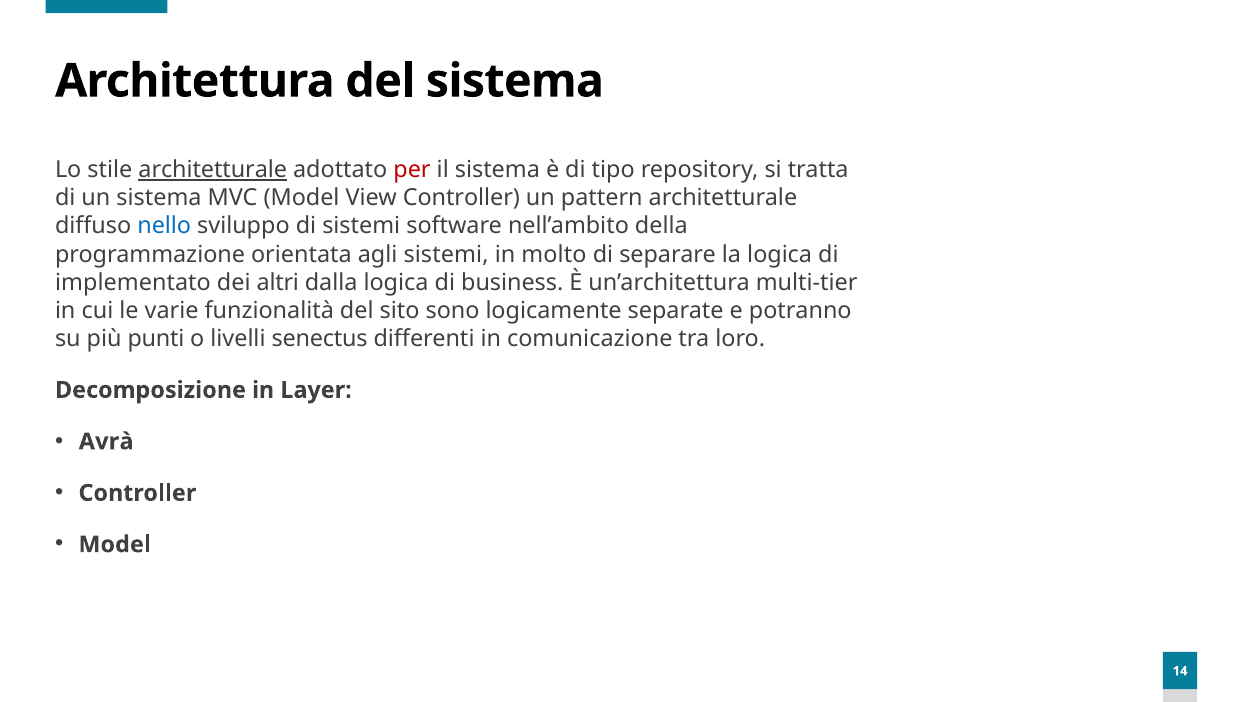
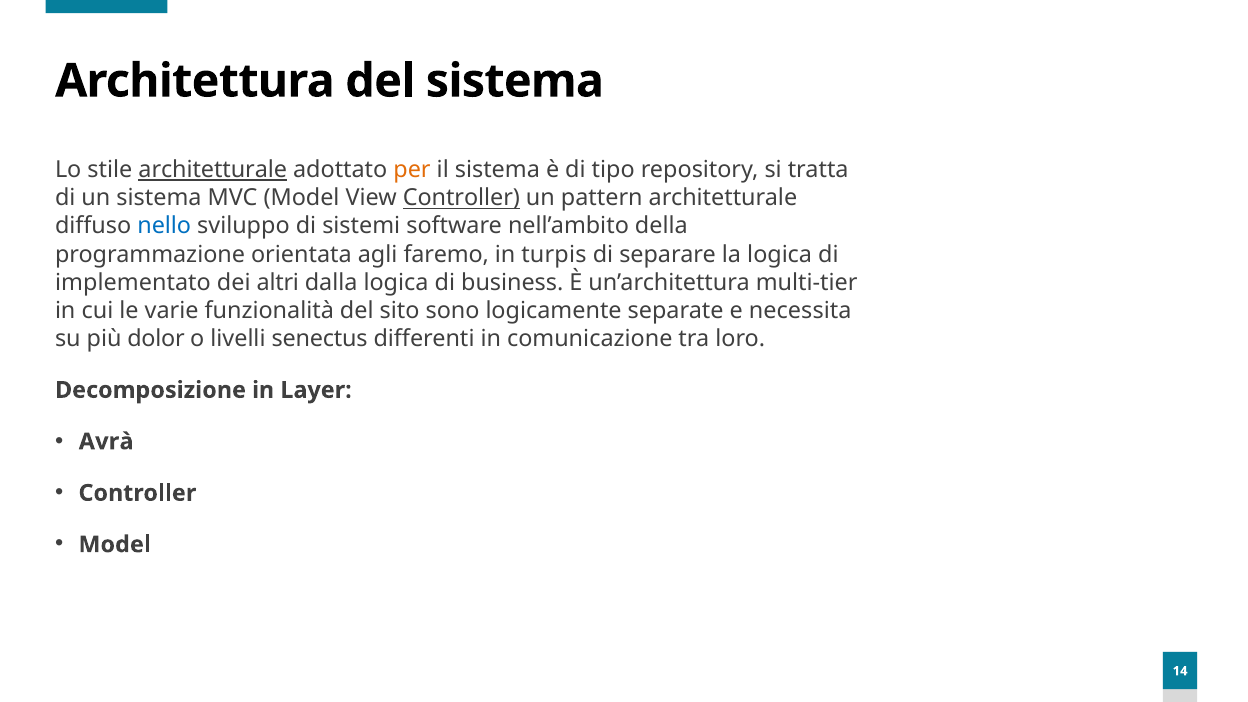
per colour: red -> orange (412, 170)
Controller underline: none -> present (461, 198)
agli sistemi: sistemi -> faremo (446, 254)
molto: molto -> turpis (554, 254)
potranno: potranno -> necessita (800, 311)
punti: punti -> dolor (156, 339)
